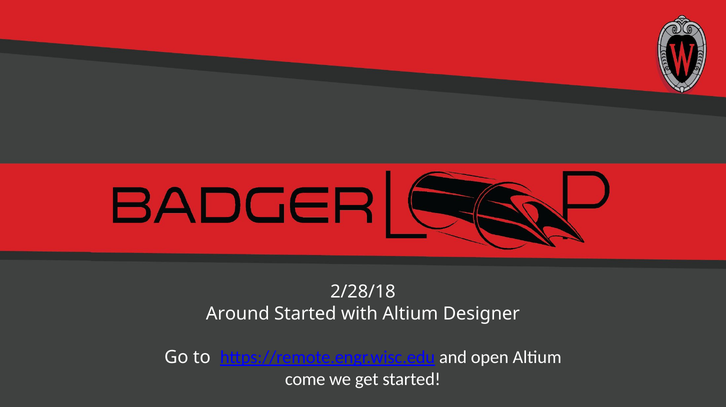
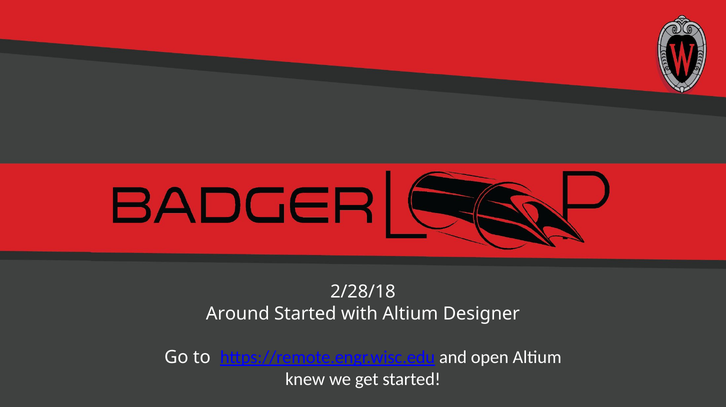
come: come -> knew (305, 379)
